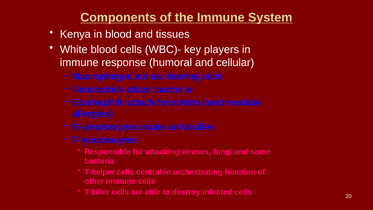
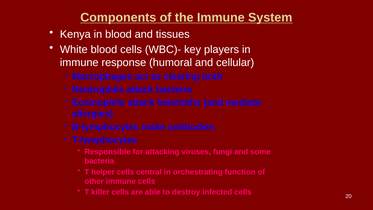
stick: stick -> both (212, 76)
